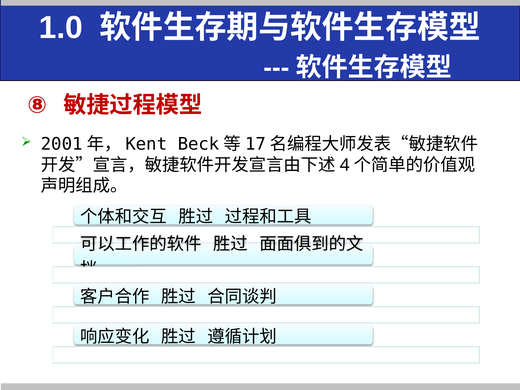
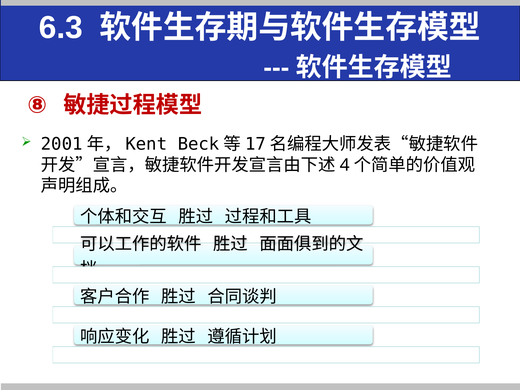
1.0: 1.0 -> 6.3 (61, 28)
